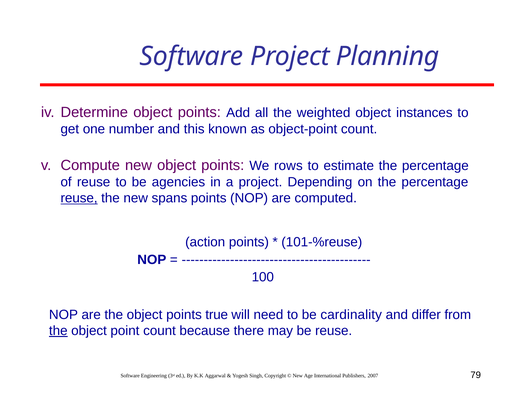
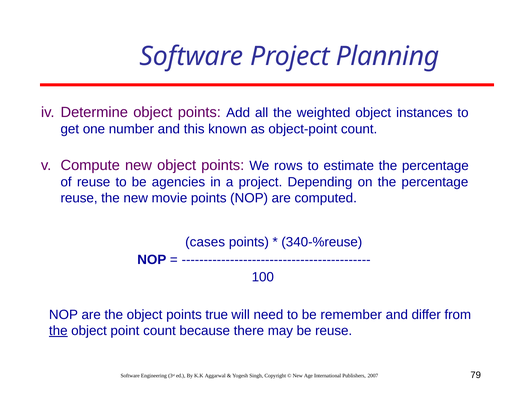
reuse underline: present -> none (79, 198)
spans: spans -> movie (169, 198)
action: action -> cases (205, 242)
101-%reuse: 101-%reuse -> 340-%reuse (322, 242)
cardinality: cardinality -> remember (351, 314)
